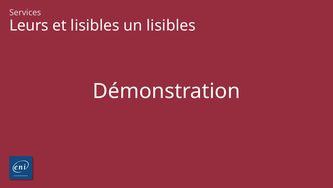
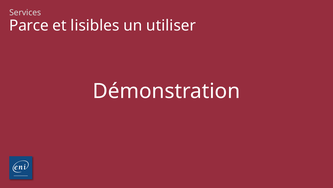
Leurs: Leurs -> Parce (29, 26)
un lisibles: lisibles -> utiliser (171, 26)
